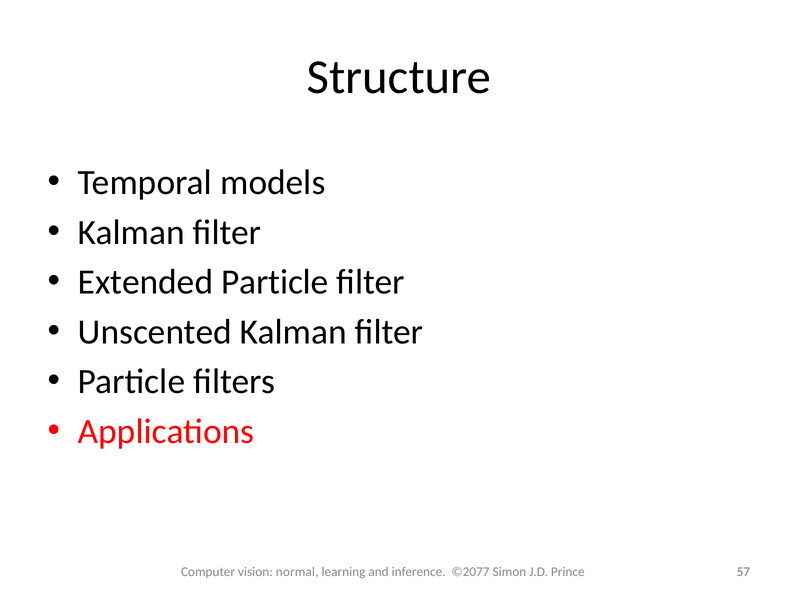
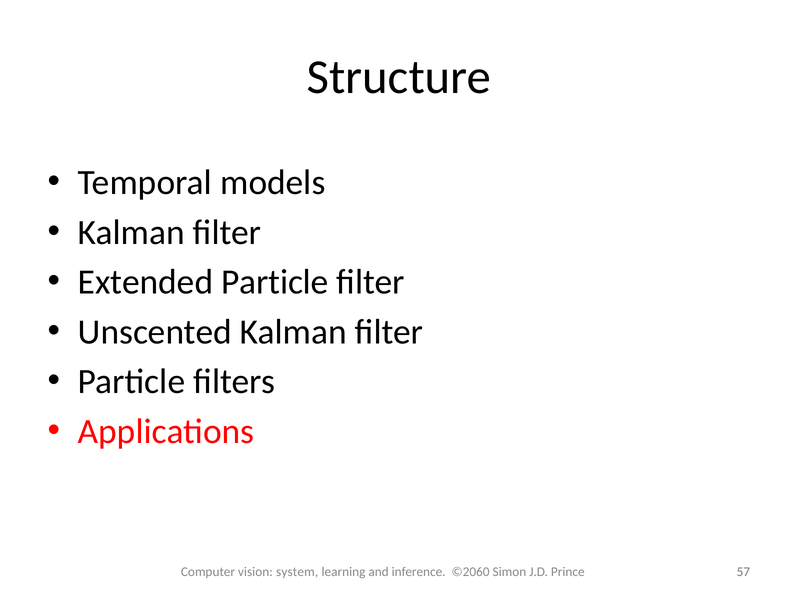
normal: normal -> system (297, 572)
©2077: ©2077 -> ©2060 (471, 572)
